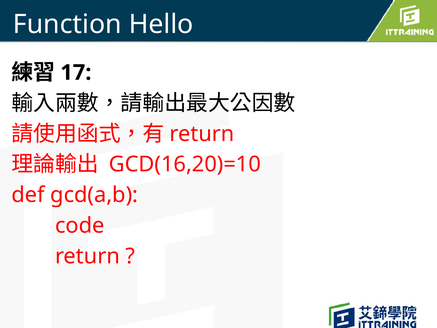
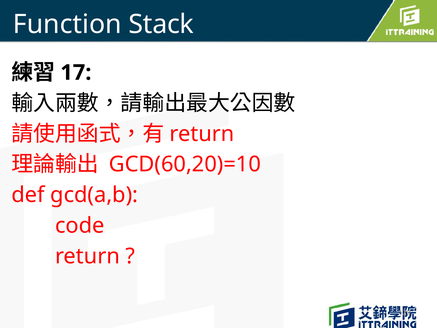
Hello: Hello -> Stack (161, 24)
GCD(16,20)=10: GCD(16,20)=10 -> GCD(60,20)=10 (185, 164)
